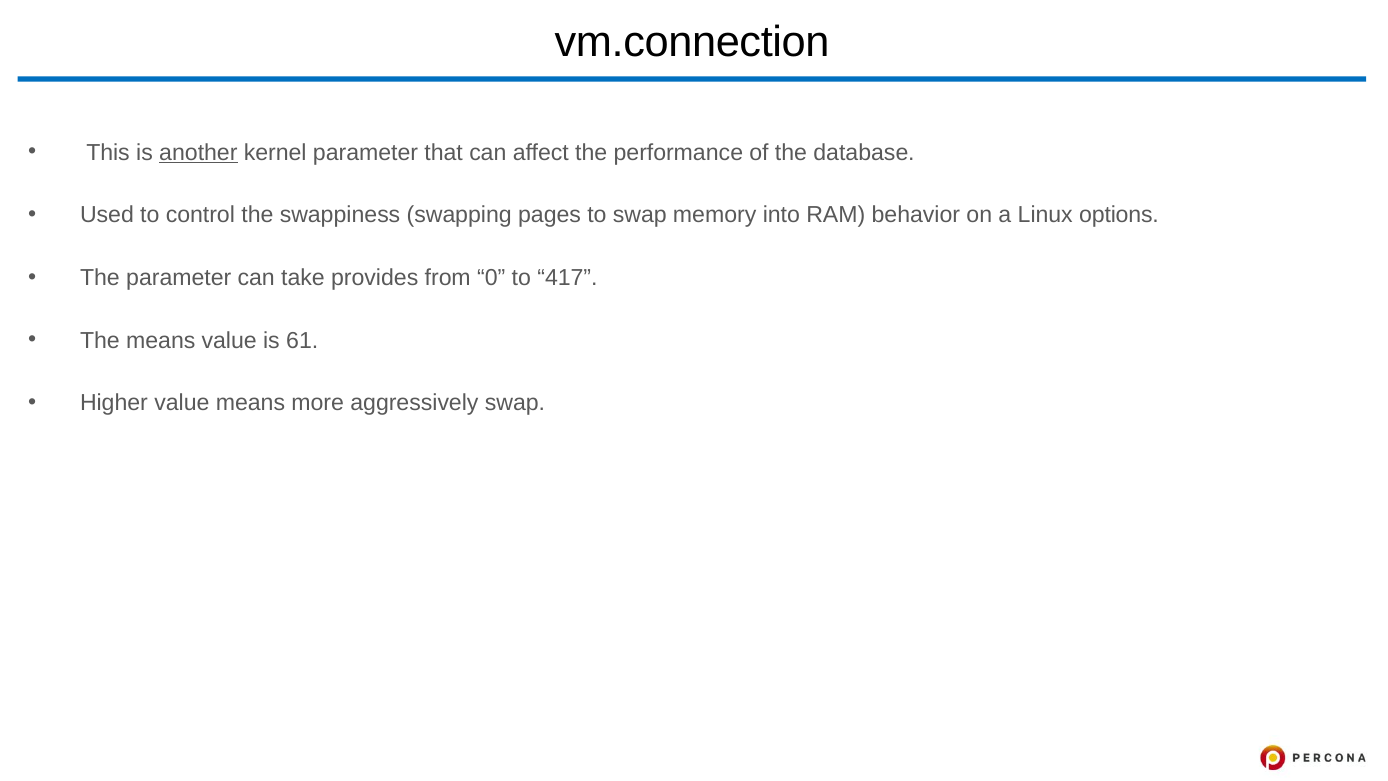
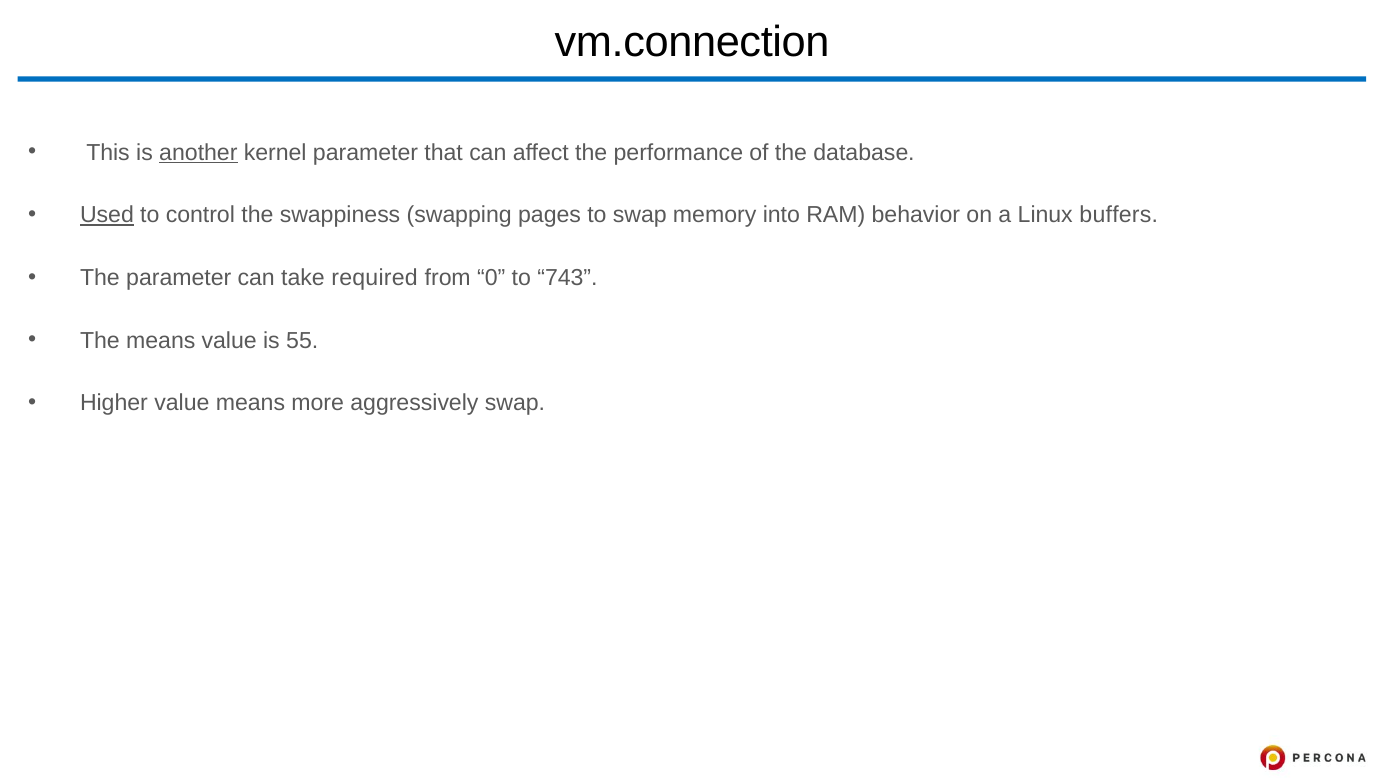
Used underline: none -> present (107, 215)
options: options -> buffers (1119, 215)
provides: provides -> required (375, 278)
417: 417 -> 743 (567, 278)
61: 61 -> 55 (302, 340)
